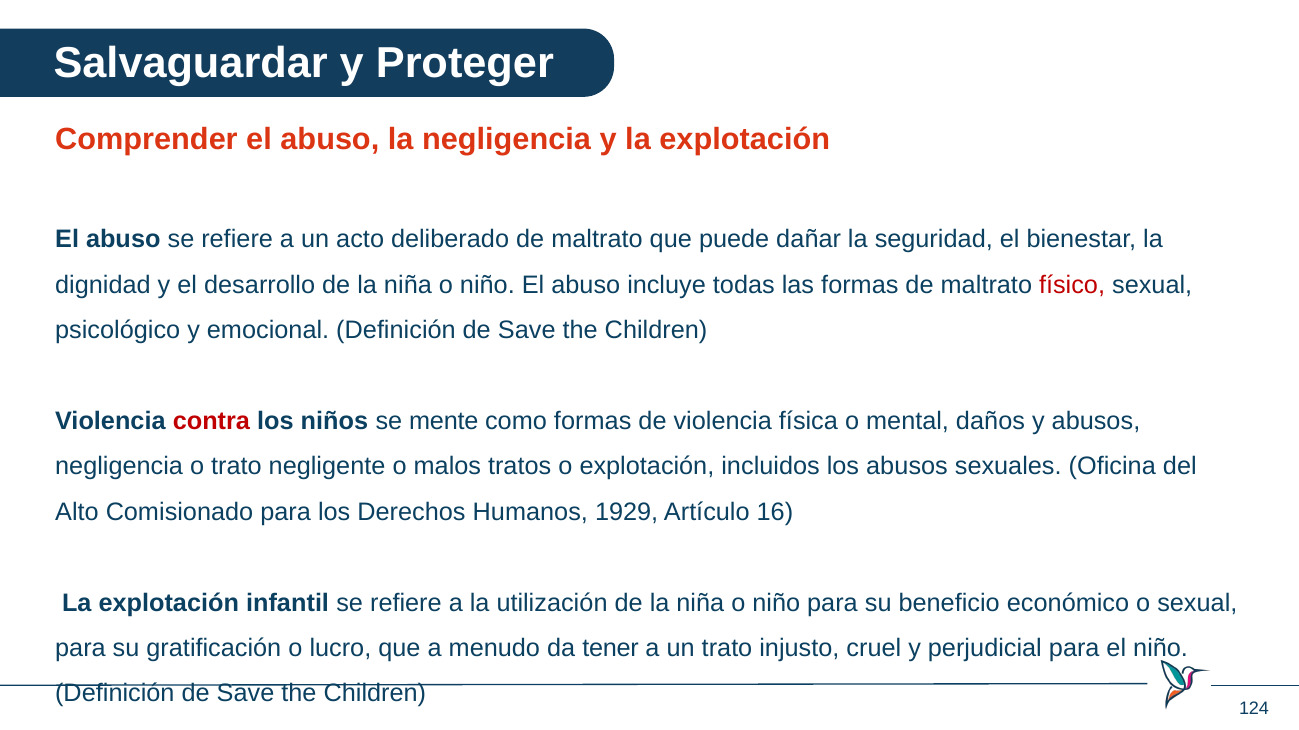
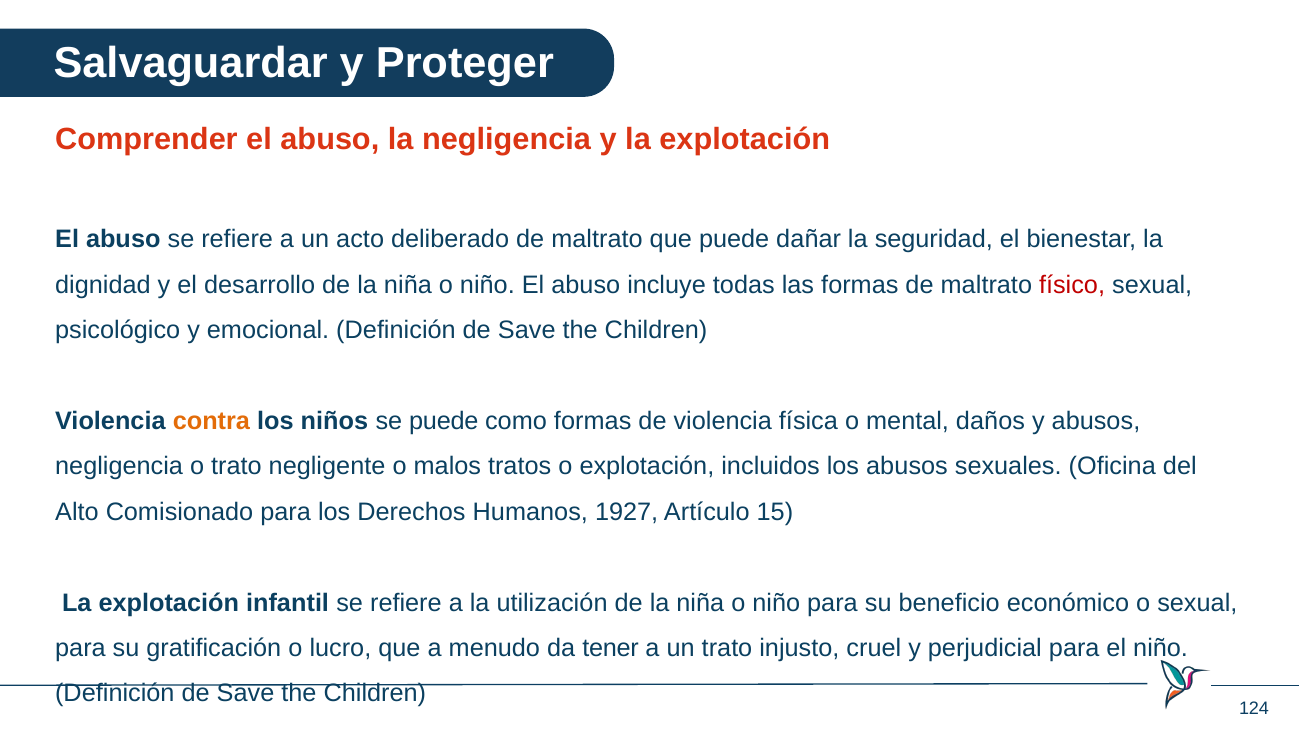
contra colour: red -> orange (211, 421)
se mente: mente -> puede (444, 421)
1929: 1929 -> 1927 (627, 512)
16: 16 -> 15 (775, 512)
